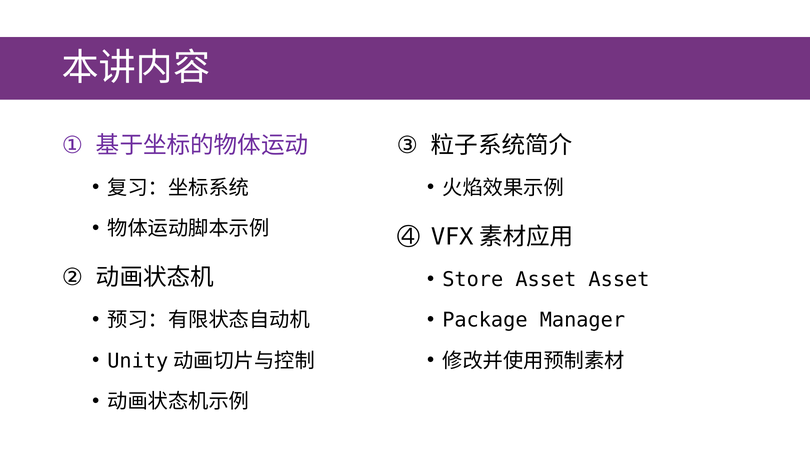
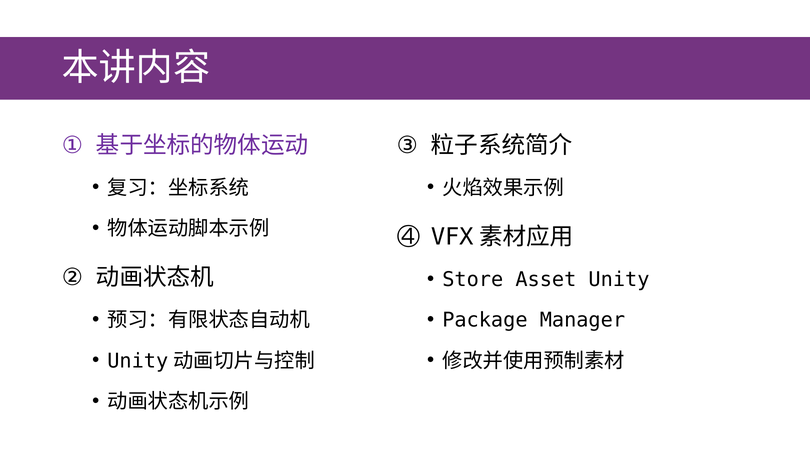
Asset Asset: Asset -> Unity (619, 279)
